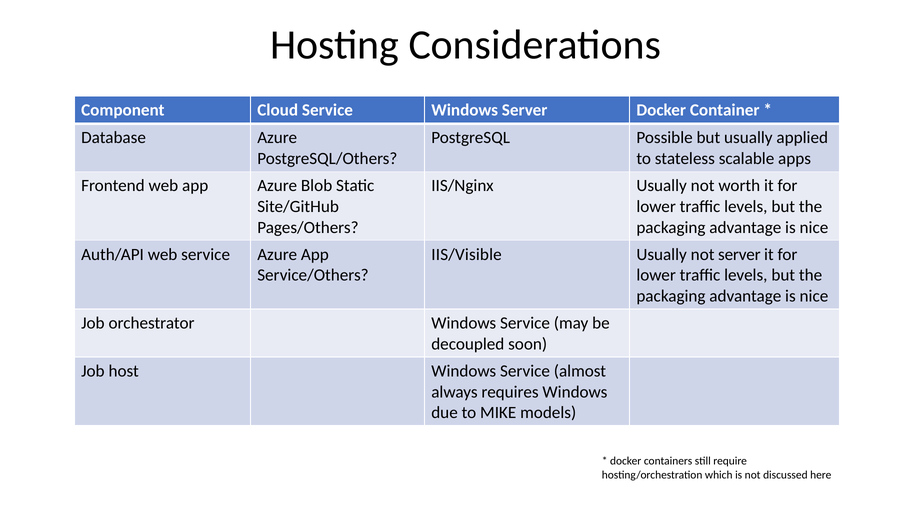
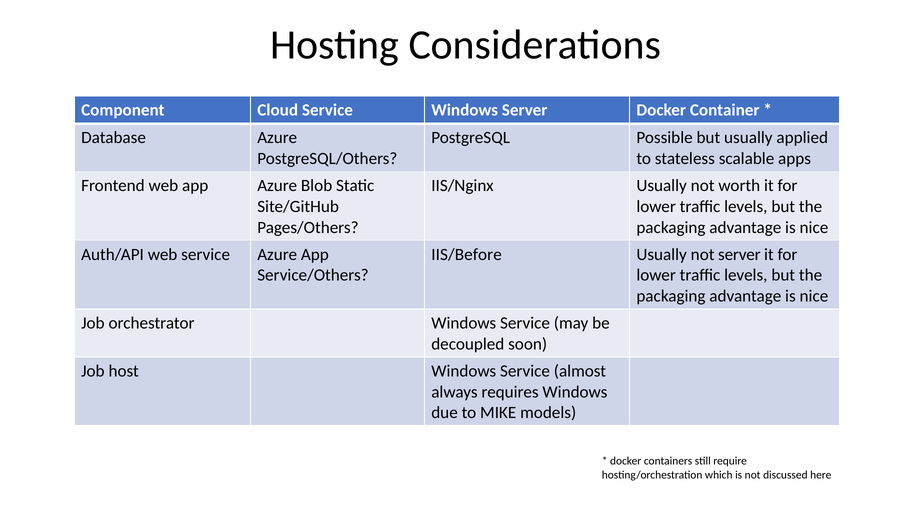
IIS/Visible: IIS/Visible -> IIS/Before (467, 254)
